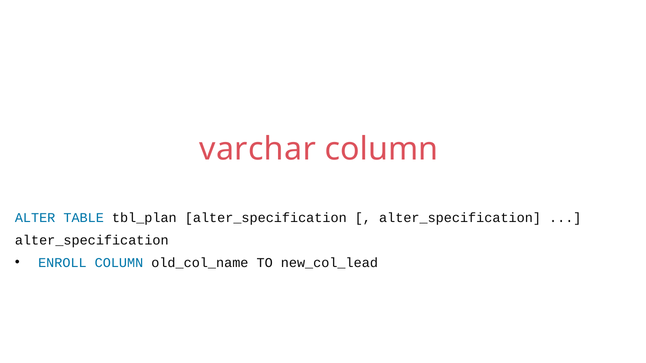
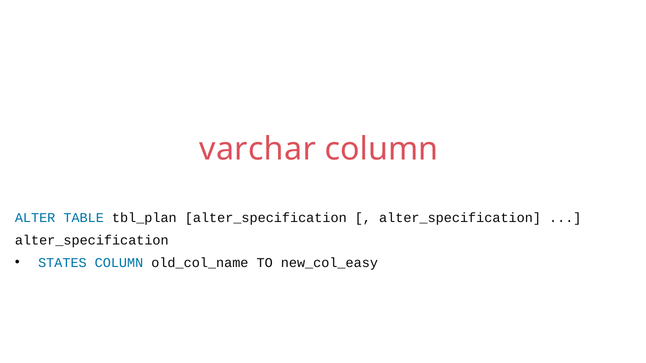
ENROLL: ENROLL -> STATES (62, 263)
new_col_lead: new_col_lead -> new_col_easy (329, 263)
